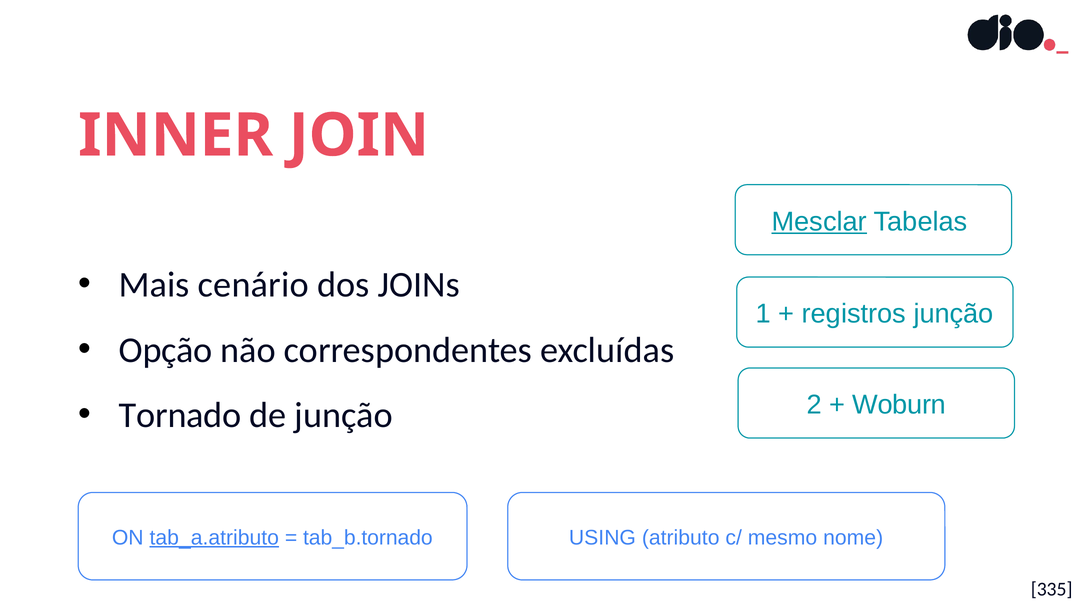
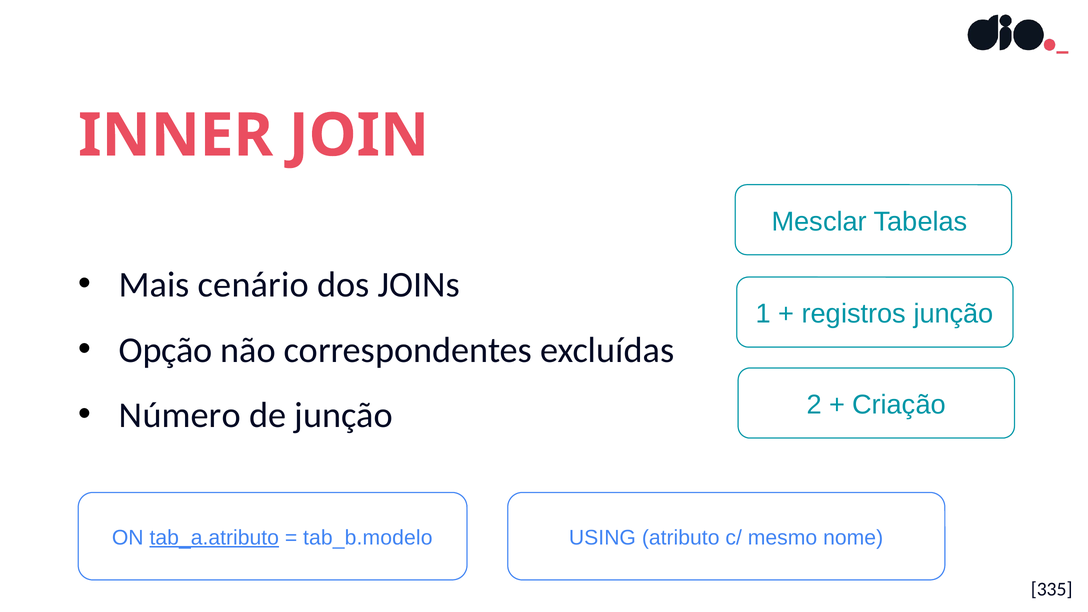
Mesclar underline: present -> none (819, 222)
Woburn: Woburn -> Criação (899, 405)
Tornado: Tornado -> Número (180, 415)
tab_b.tornado: tab_b.tornado -> tab_b.modelo (368, 538)
